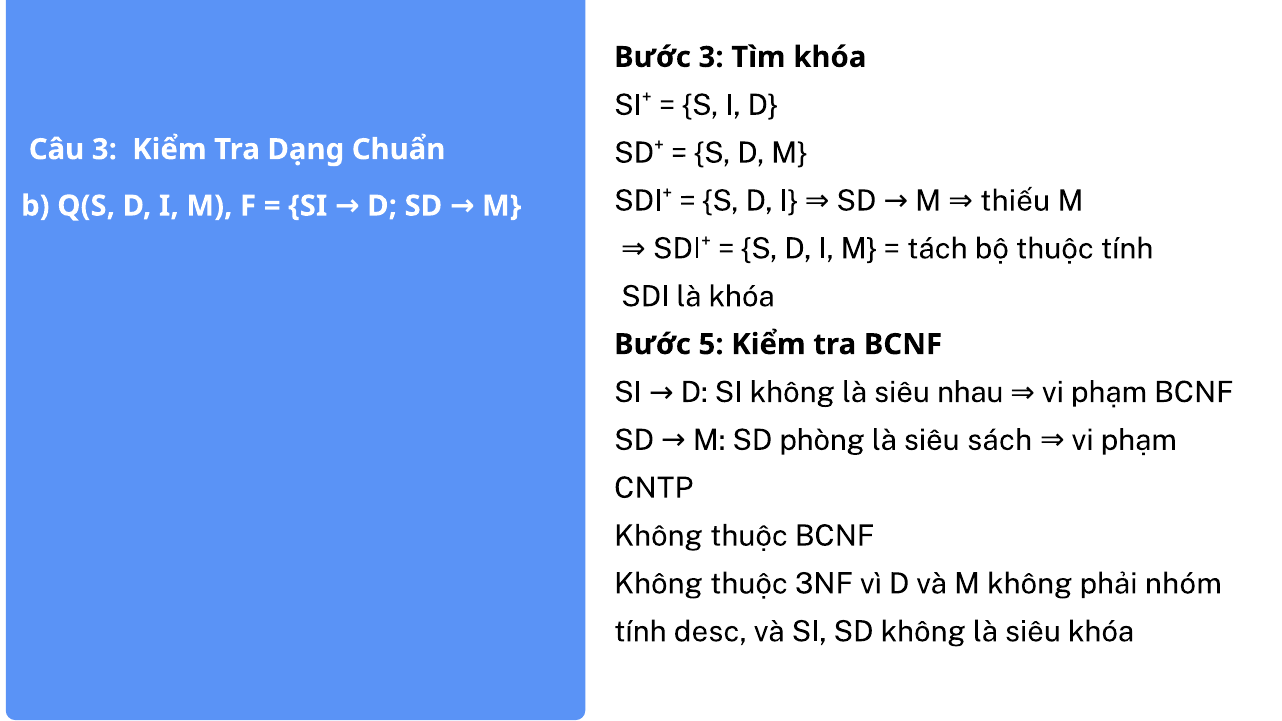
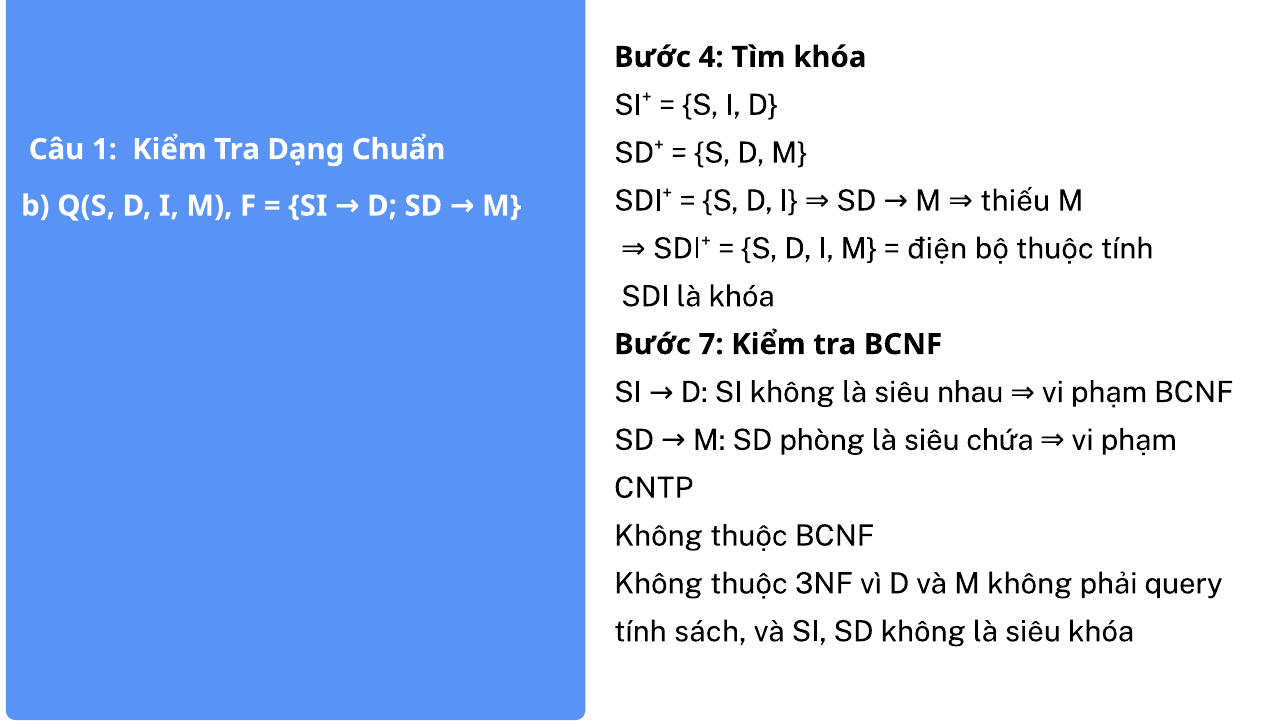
Bước 3: 3 -> 4 (711, 57)
Câu 3: 3 -> 1 (104, 150)
tách: tách -> điện (937, 249)
5: 5 -> 7 (711, 345)
sách: sách -> chứa (1000, 440)
nhóm: nhóm -> query (1184, 584)
desc: desc -> sách (710, 632)
